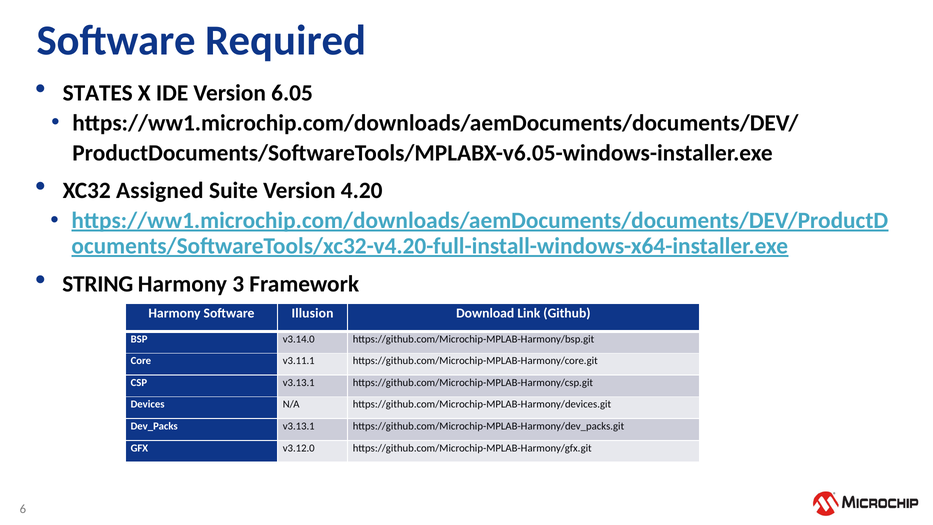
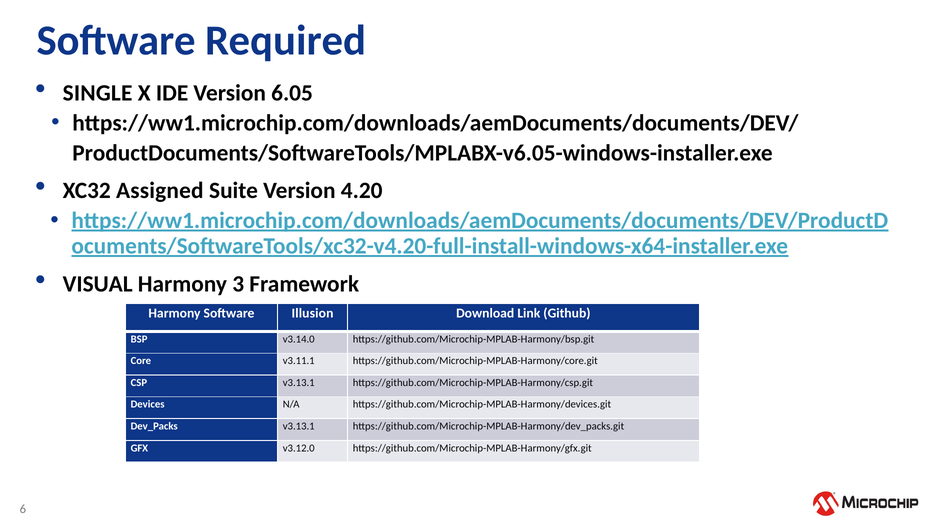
STATES: STATES -> SINGLE (98, 93)
STRING: STRING -> VISUAL (98, 284)
